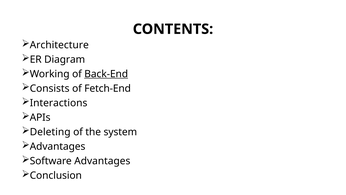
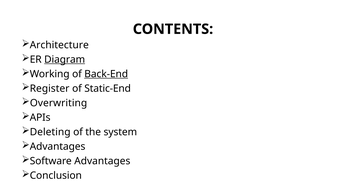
Diagram underline: none -> present (65, 59)
Consists: Consists -> Register (50, 88)
Fetch-End: Fetch-End -> Static-End (108, 88)
Interactions: Interactions -> Overwriting (59, 103)
